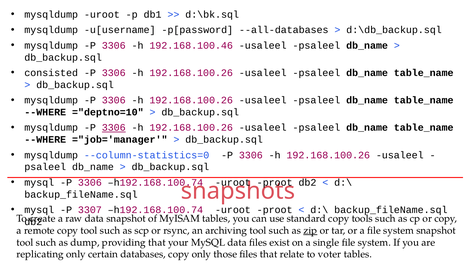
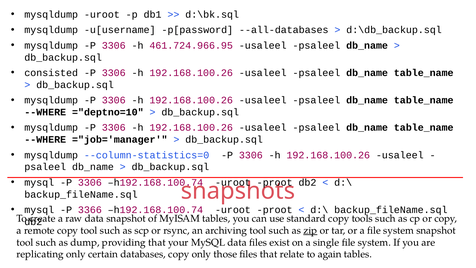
192.168.100.46: 192.168.100.46 -> 461.724.966.95 (191, 45)
3306 underline: present -> none (114, 128)
3307: 3307 -> 3366 (90, 210)
voter: voter -> again (330, 254)
